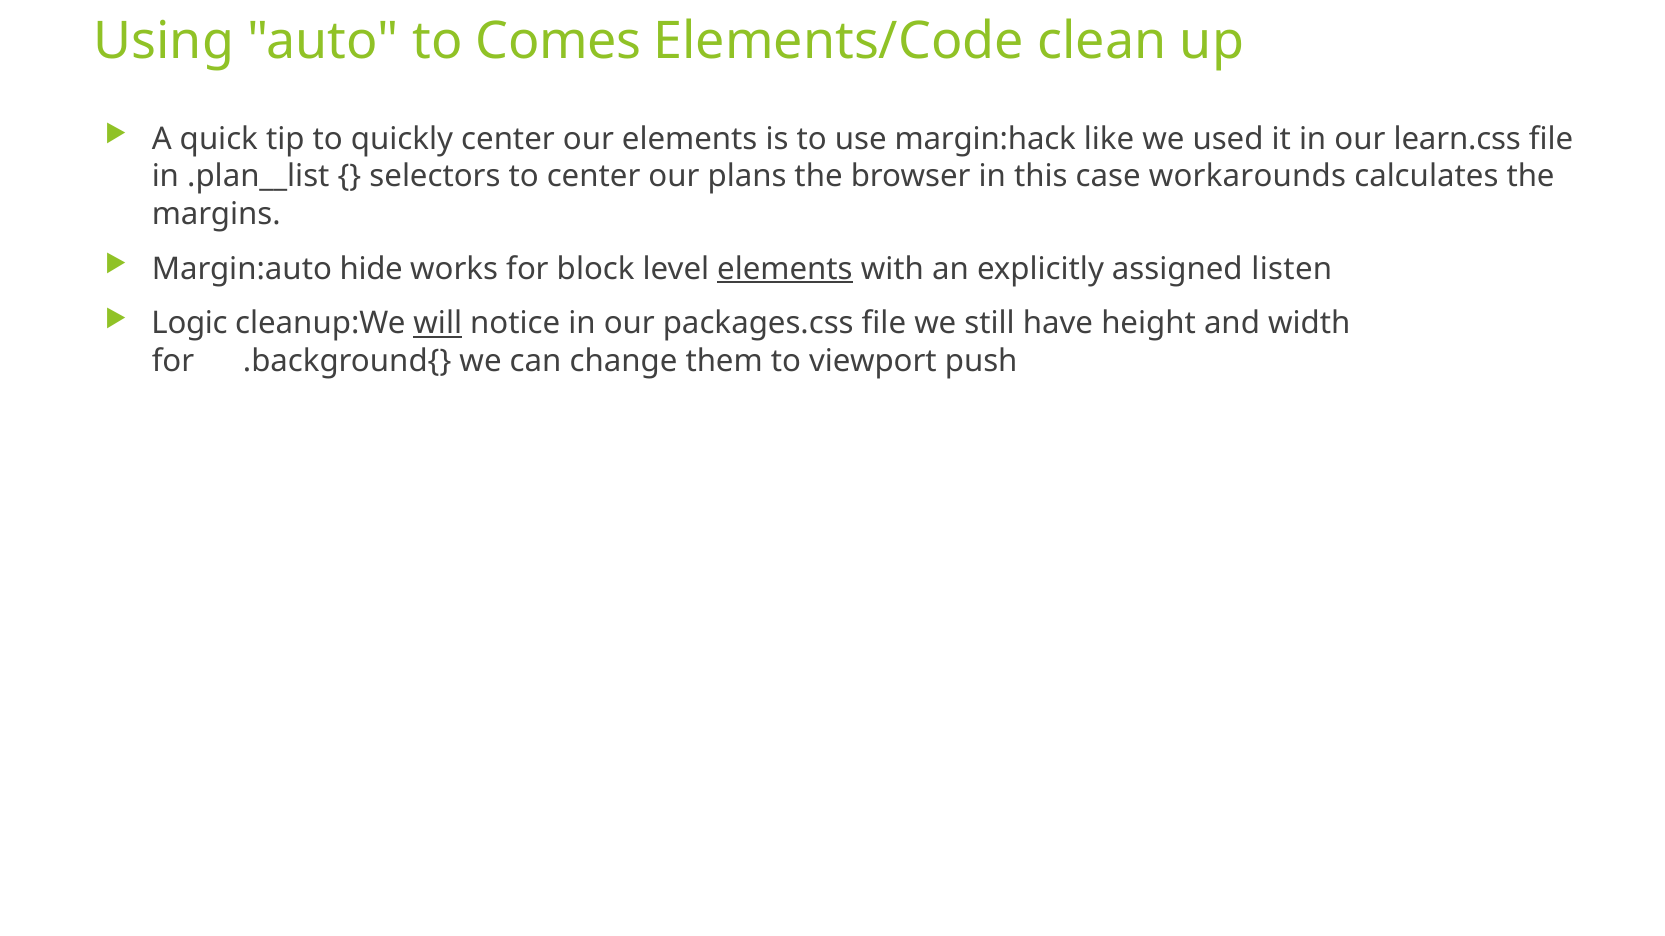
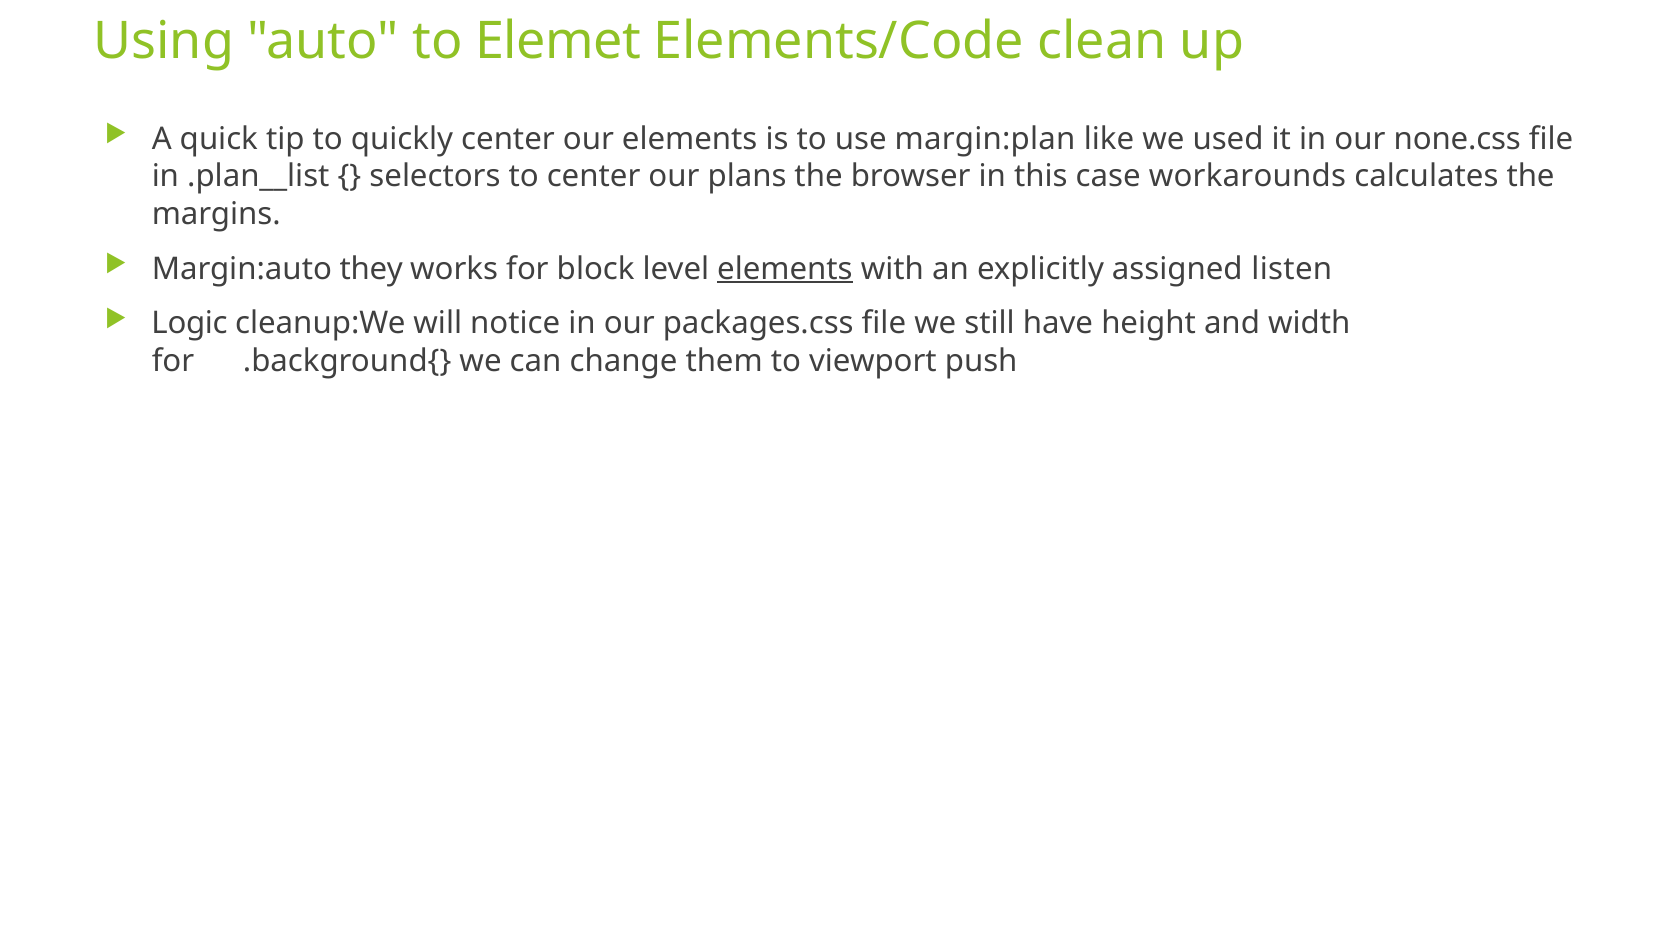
Comes: Comes -> Elemet (558, 41)
margin:hack: margin:hack -> margin:plan (985, 139)
learn.css: learn.css -> none.css (1457, 139)
hide: hide -> they (371, 269)
will underline: present -> none (438, 324)
